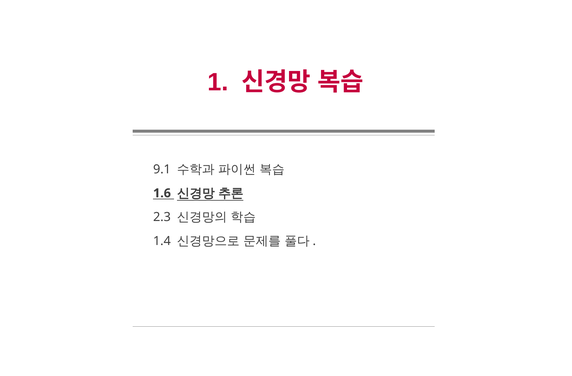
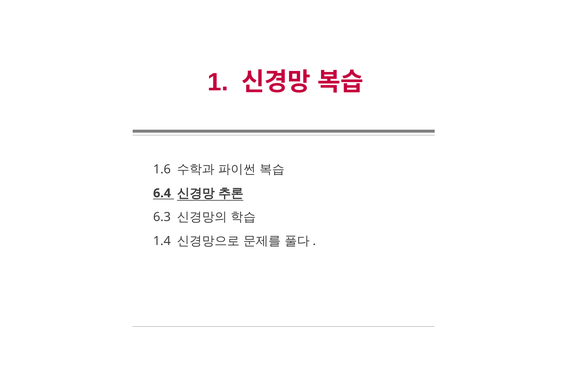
9.1: 9.1 -> 1.6 (162, 169)
1.6: 1.6 -> 6.4 (162, 193)
2.3: 2.3 -> 6.3 (162, 217)
